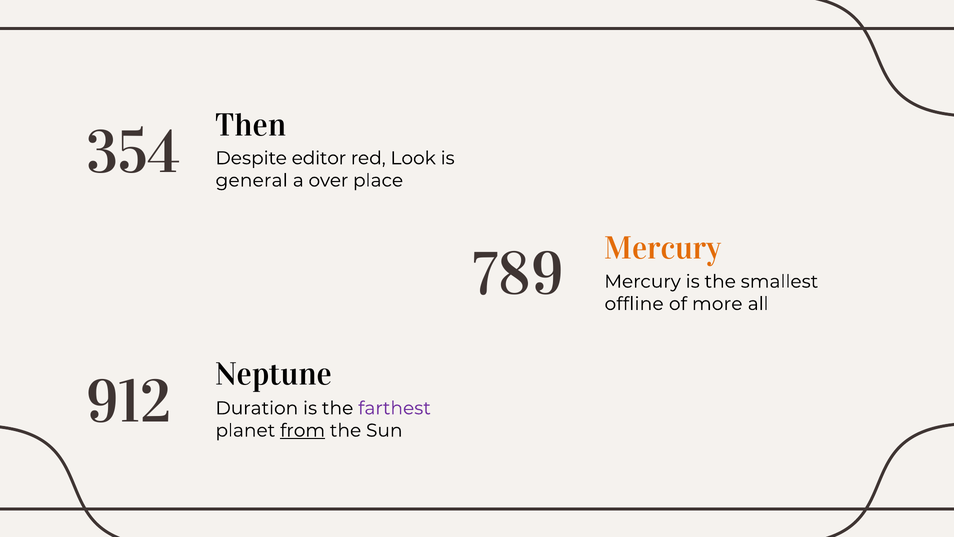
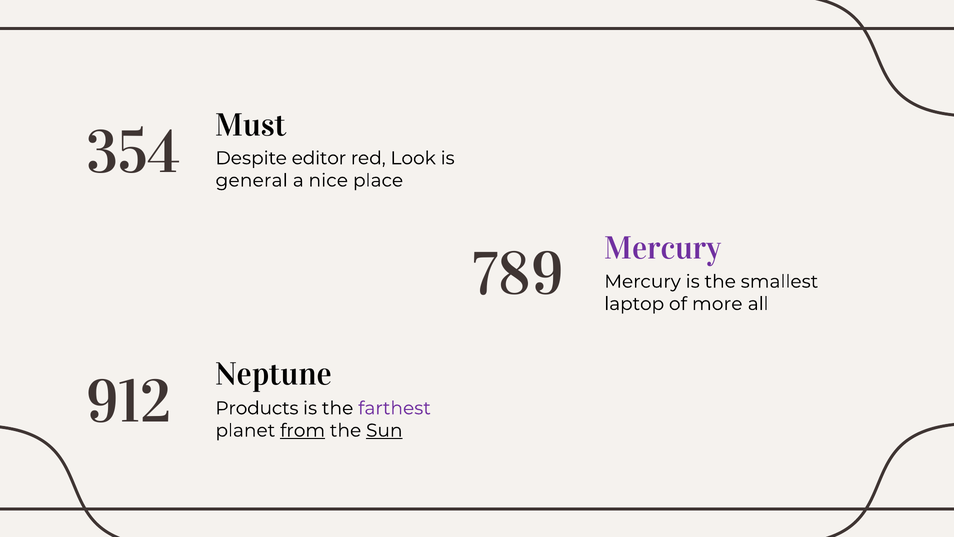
Then: Then -> Must (251, 125)
over: over -> nice (328, 180)
Mercury colour: orange -> purple (663, 248)
offline: offline -> laptop (634, 304)
Duration: Duration -> Products (257, 408)
Sun underline: none -> present (384, 430)
